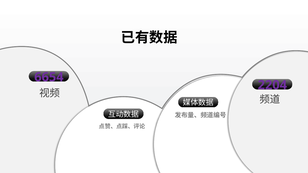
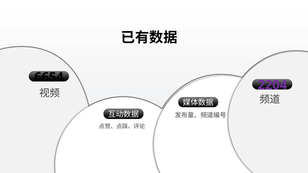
6654 colour: purple -> black (49, 77)
